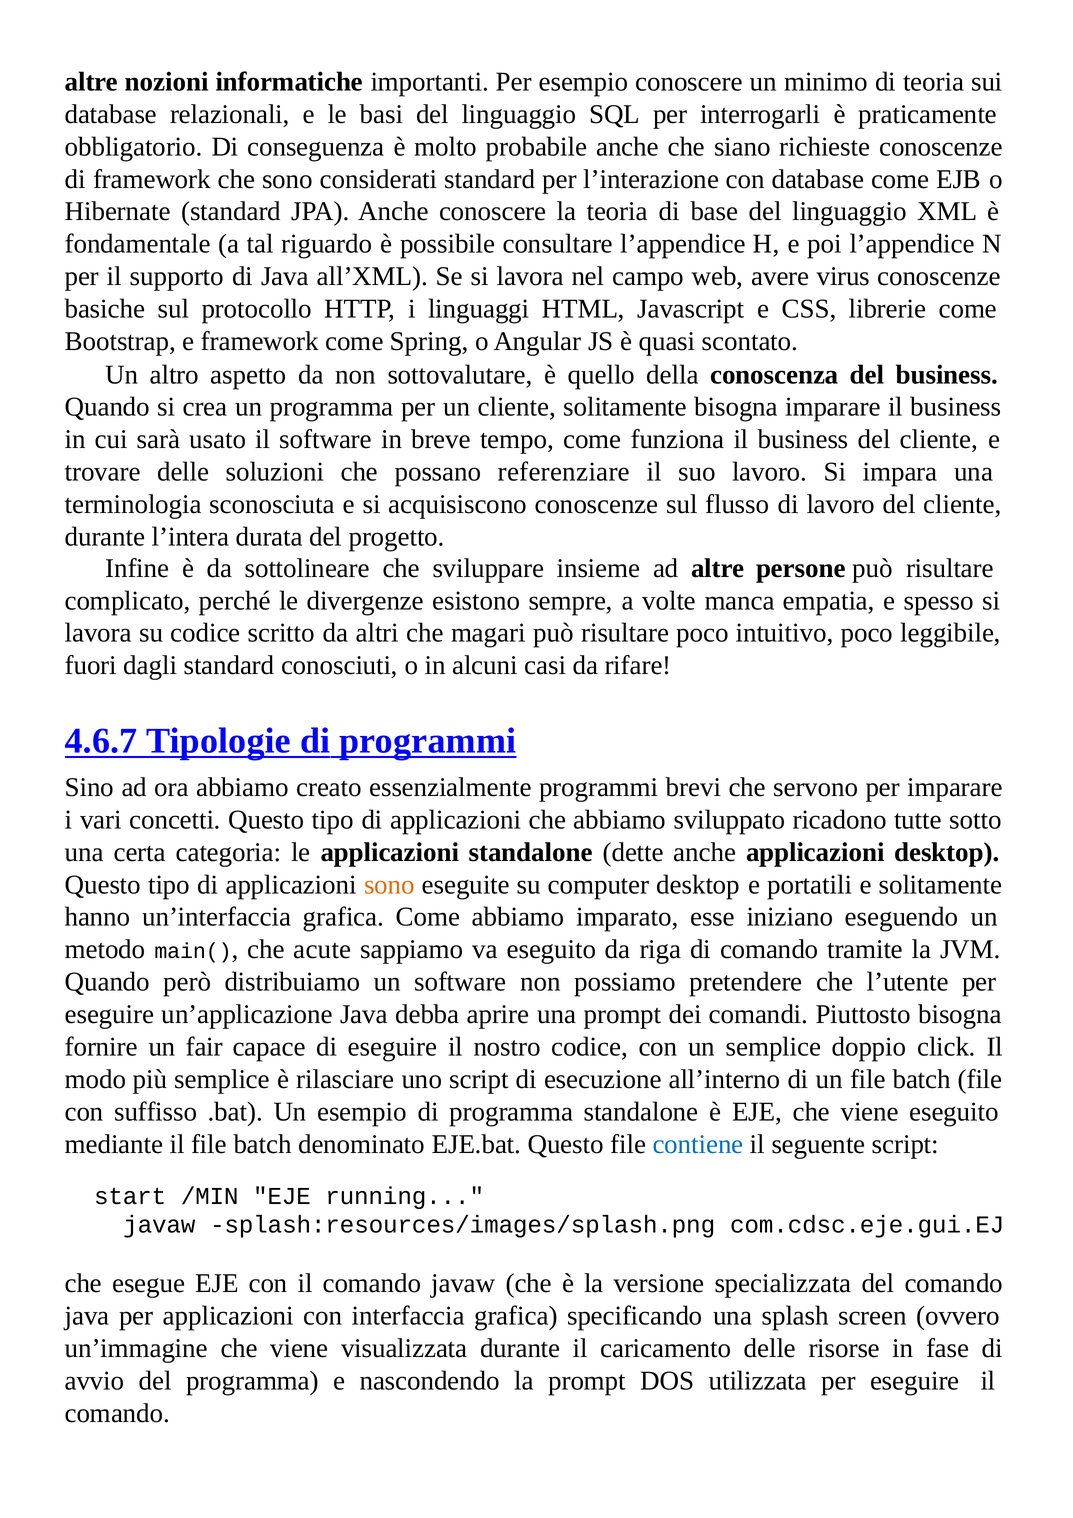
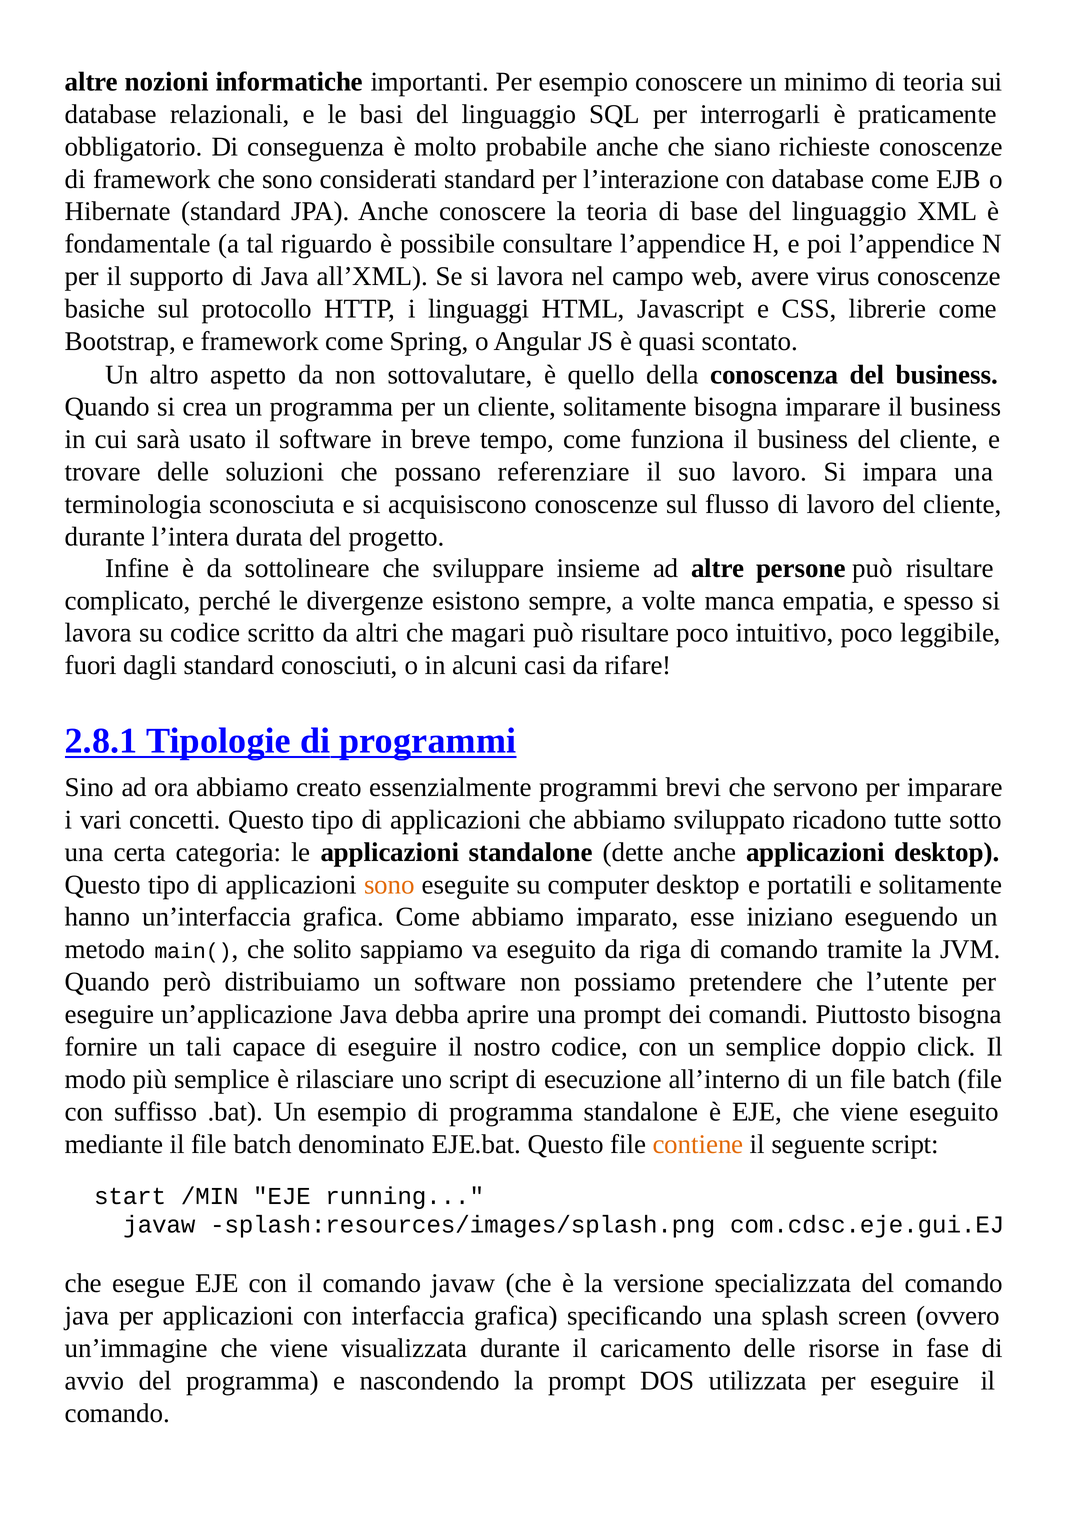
4.6.7: 4.6.7 -> 2.8.1 (101, 741)
acute: acute -> solito (323, 950)
fair: fair -> tali (204, 1047)
contiene colour: blue -> orange (698, 1145)
